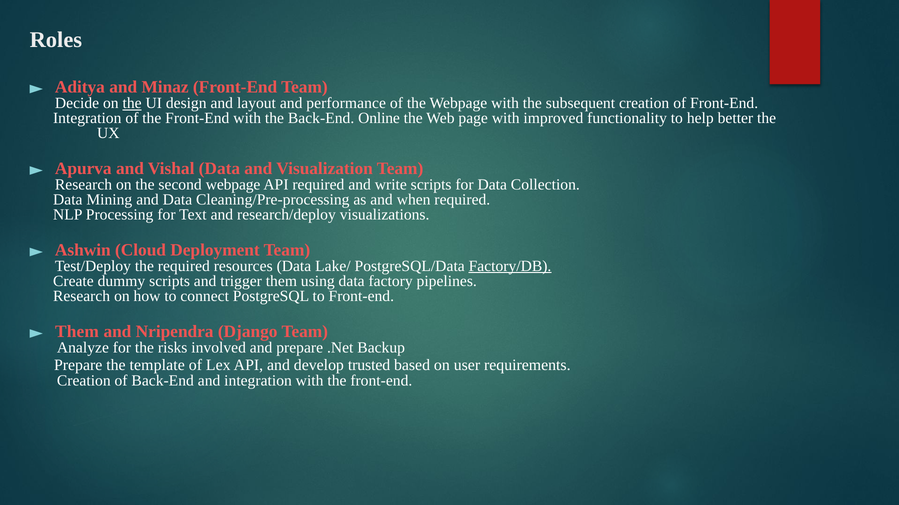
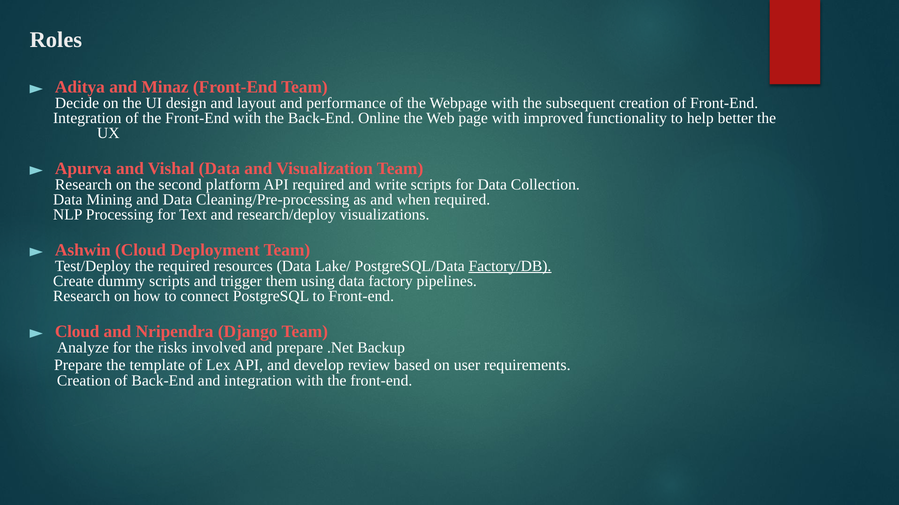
the underline: present -> none (132, 103)
second webpage: webpage -> platform (233, 185)
Them: Them -> Cloud (77, 332)
trusted: trusted -> review (369, 365)
